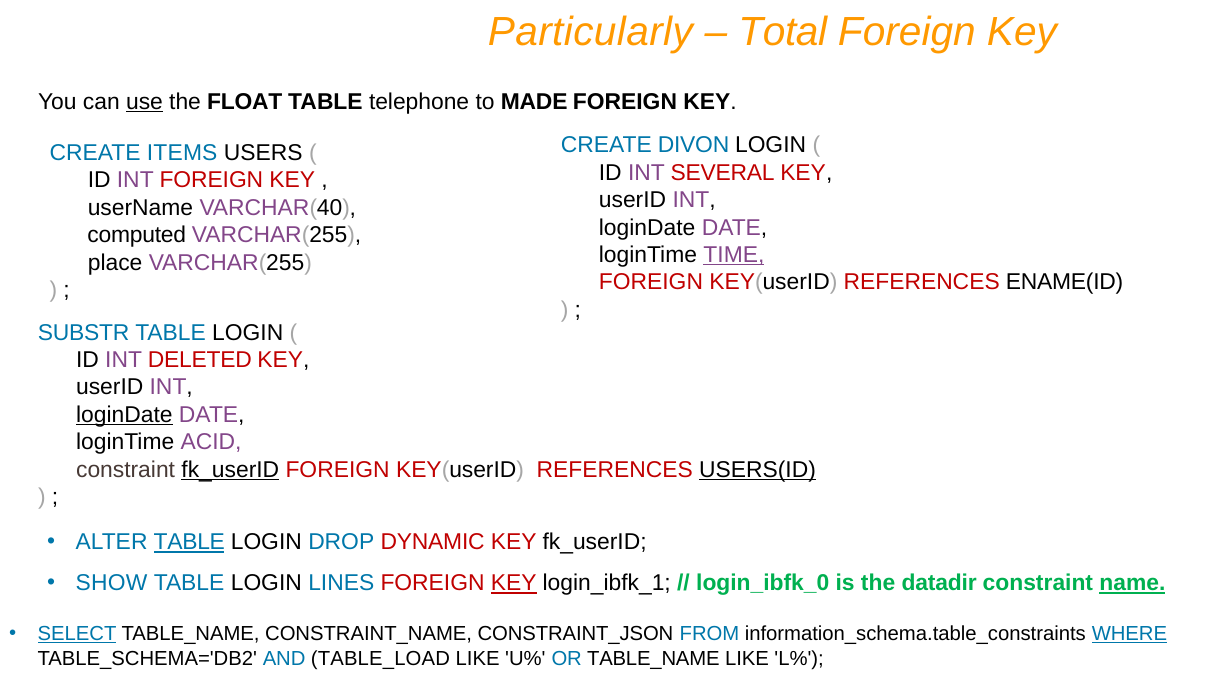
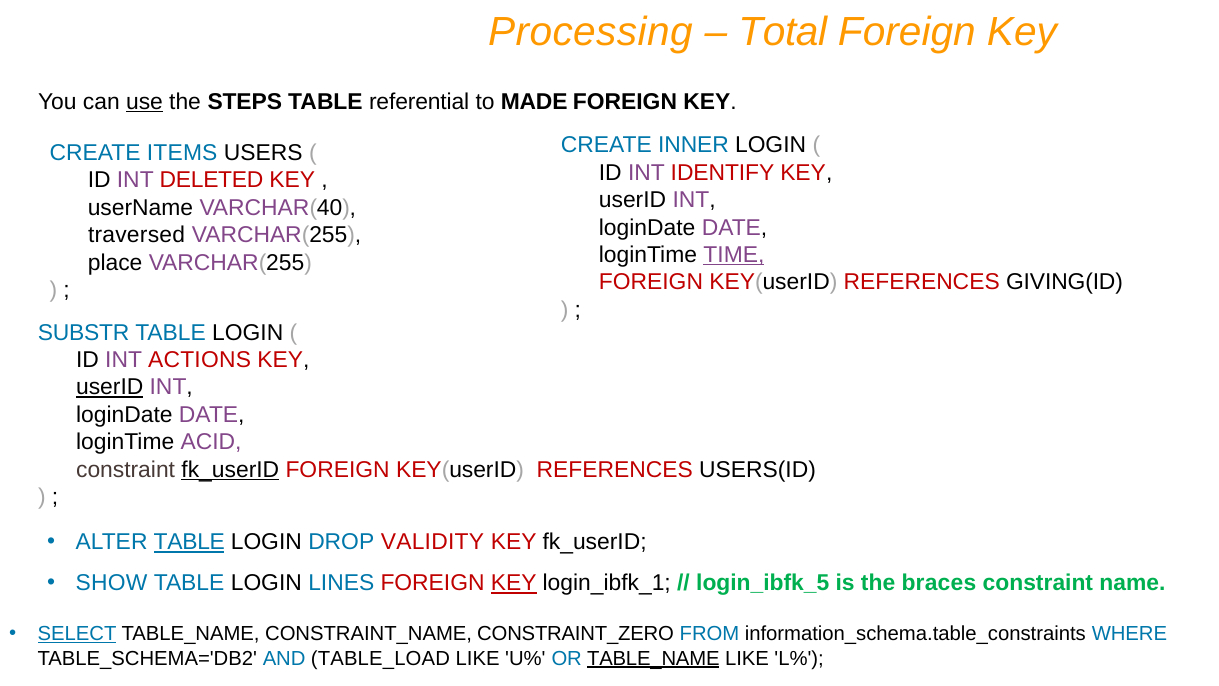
Particularly: Particularly -> Processing (590, 32)
FLOAT: FLOAT -> STEPS (245, 102)
telephone: telephone -> referential (419, 102)
DIVON: DIVON -> INNER (693, 145)
SEVERAL: SEVERAL -> IDENTIFY (723, 173)
INT FOREIGN: FOREIGN -> DELETED (211, 180)
computed: computed -> traversed (137, 235)
ENAME(ID: ENAME(ID -> GIVING(ID (1065, 282)
DELETED: DELETED -> ACTIONS (200, 360)
userID underline: none -> present (110, 387)
loginDate underline: present -> none (124, 415)
USERS(ID underline: present -> none (758, 469)
DYNAMIC: DYNAMIC -> VALIDITY (432, 542)
login_ibfk_0: login_ibfk_0 -> login_ibfk_5 (763, 583)
datadir: datadir -> braces (939, 583)
name underline: present -> none (1132, 583)
CONSTRAINT_JSON: CONSTRAINT_JSON -> CONSTRAINT_ZERO (576, 634)
WHERE underline: present -> none (1129, 634)
TABLE_NAME underline: none -> present (653, 658)
